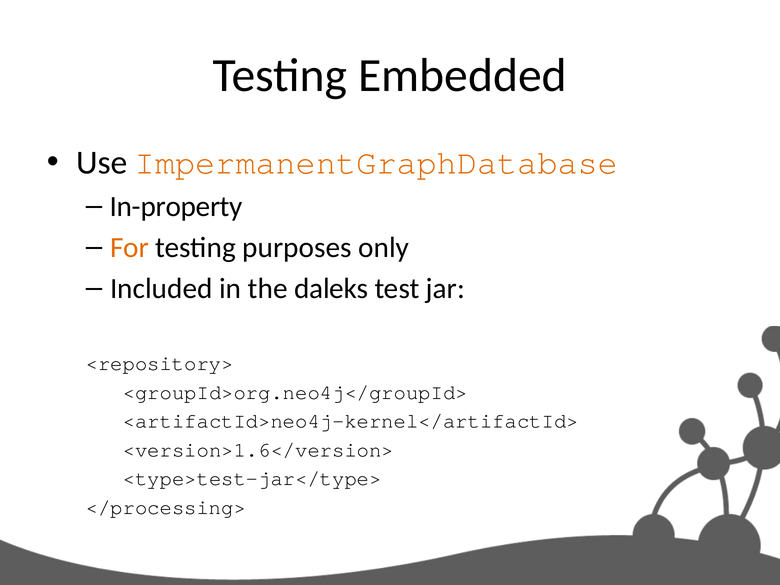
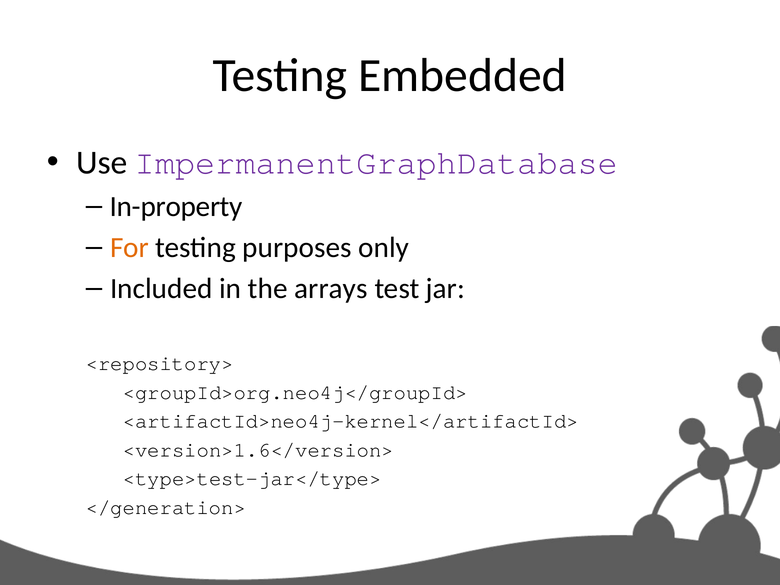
ImpermanentGraphDatabase colour: orange -> purple (377, 163)
daleks: daleks -> arrays (331, 289)
</processing>: </processing> -> </generation> (166, 507)
